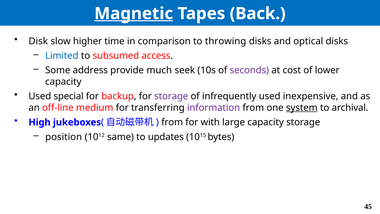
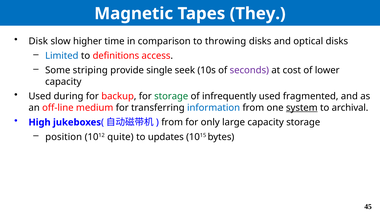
Magnetic underline: present -> none (134, 14)
Back: Back -> They (258, 14)
subsumed: subsumed -> definitions (116, 56)
address: address -> striping (90, 70)
much: much -> single (159, 70)
special: special -> during (69, 96)
storage colour: purple -> green (171, 96)
inexpensive: inexpensive -> fragmented (311, 96)
information colour: purple -> blue (214, 108)
with: with -> only (210, 122)
same: same -> quite (120, 137)
